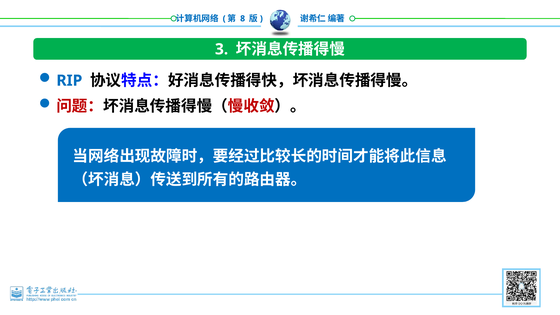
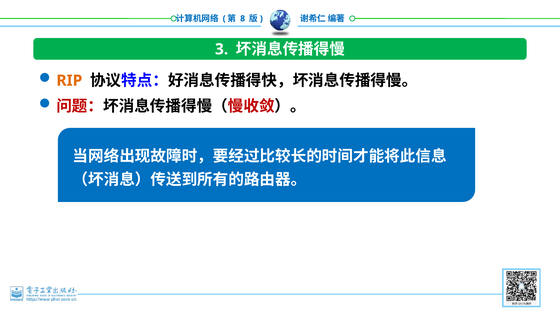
RIP colour: blue -> orange (69, 81)
